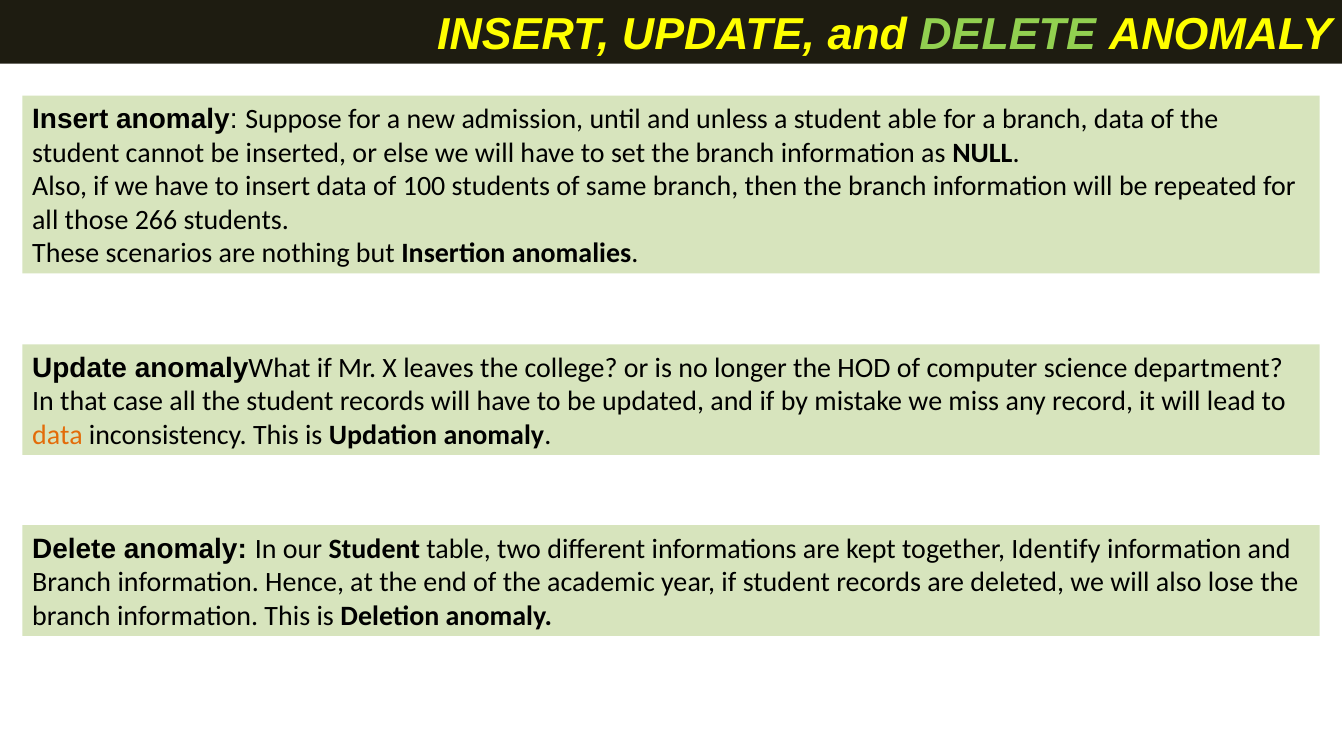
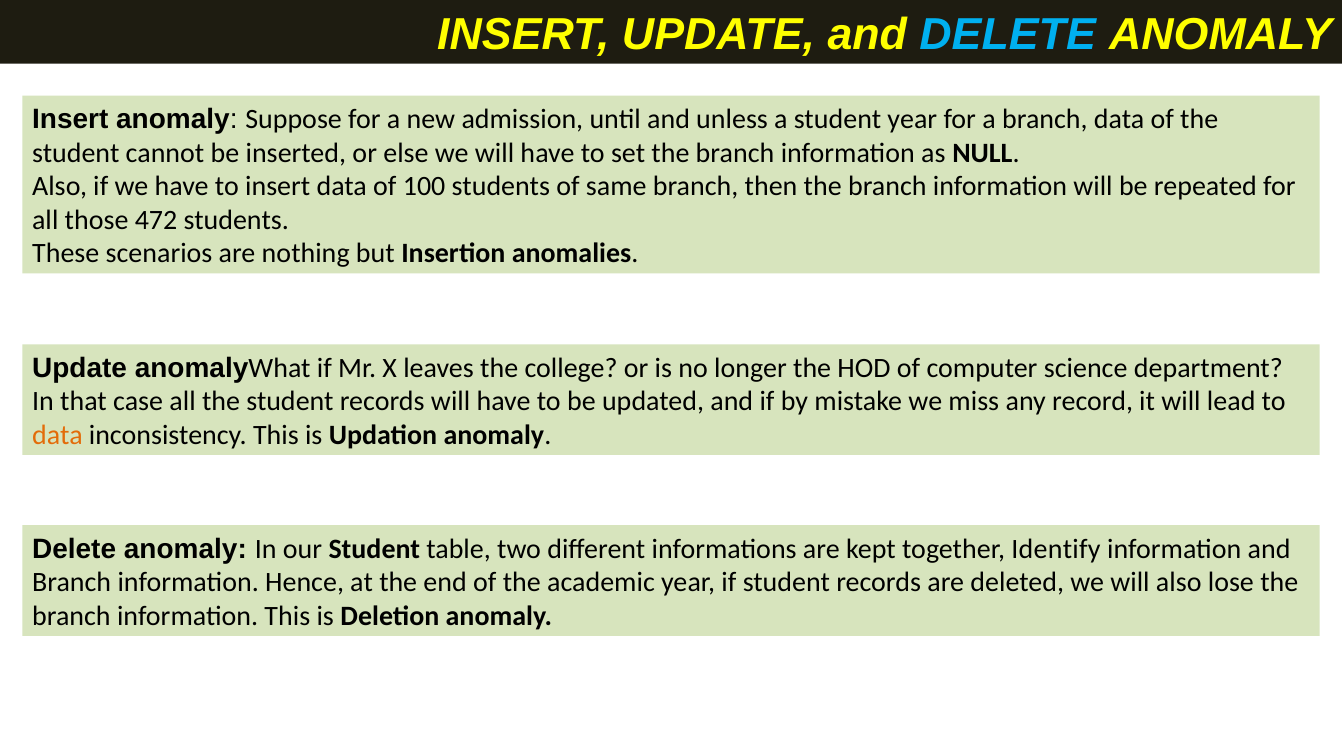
DELETE colour: light green -> light blue (1008, 35)
student able: able -> year (912, 119)
266: 266 -> 472 (156, 220)
